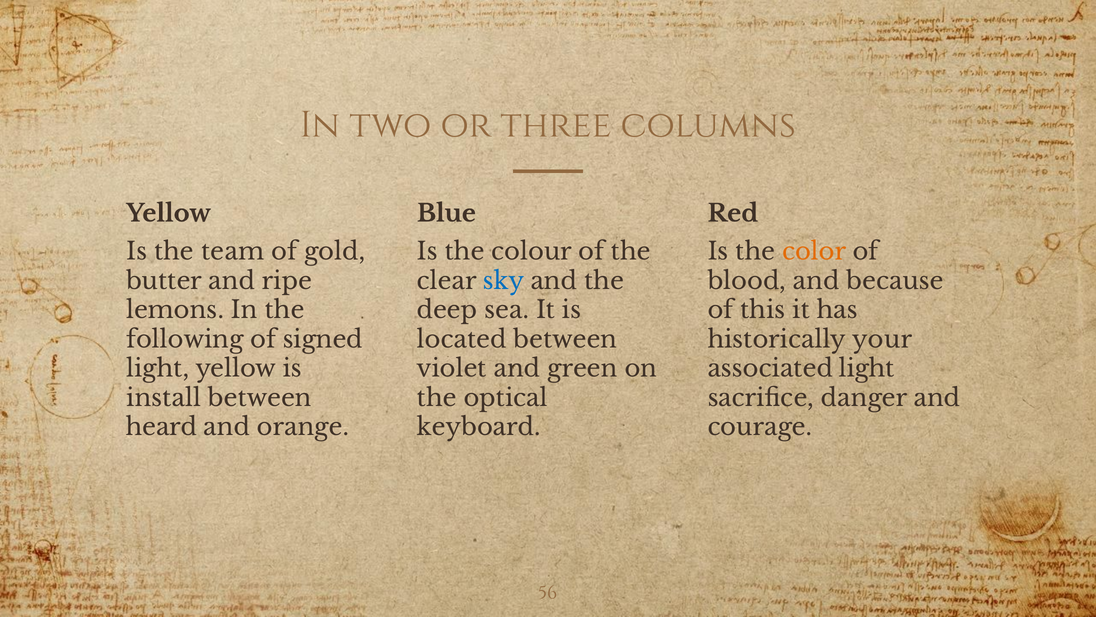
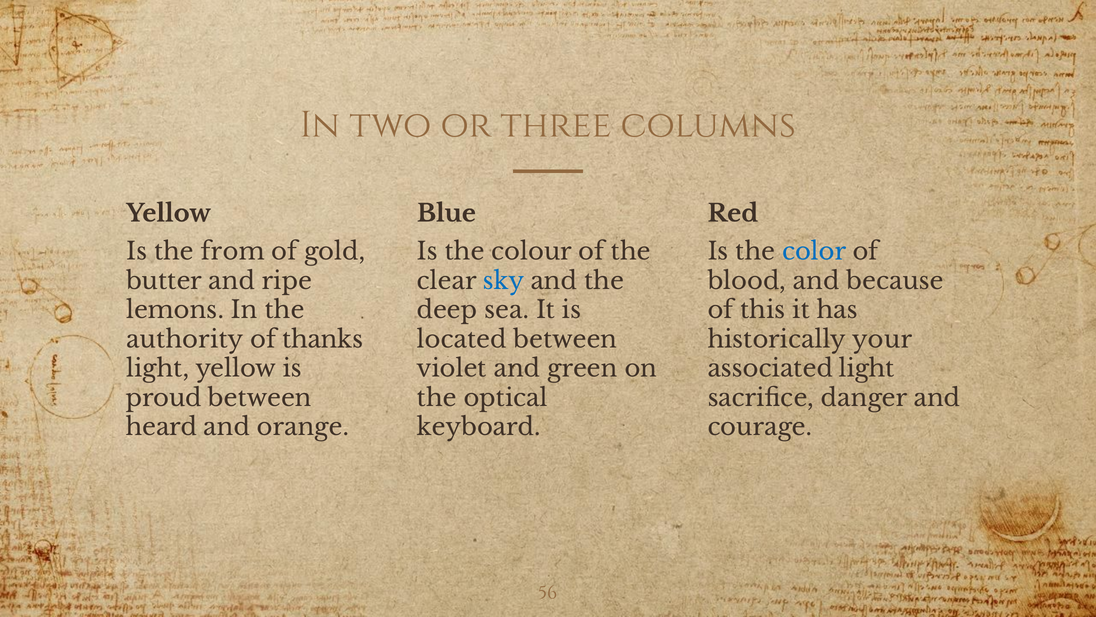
team: team -> from (233, 252)
color colour: orange -> blue (814, 252)
following: following -> authority (185, 339)
signed: signed -> thanks (323, 339)
install: install -> proud (164, 398)
